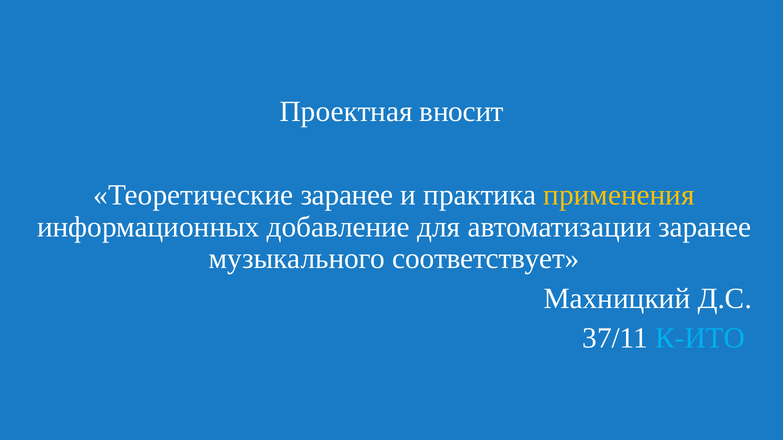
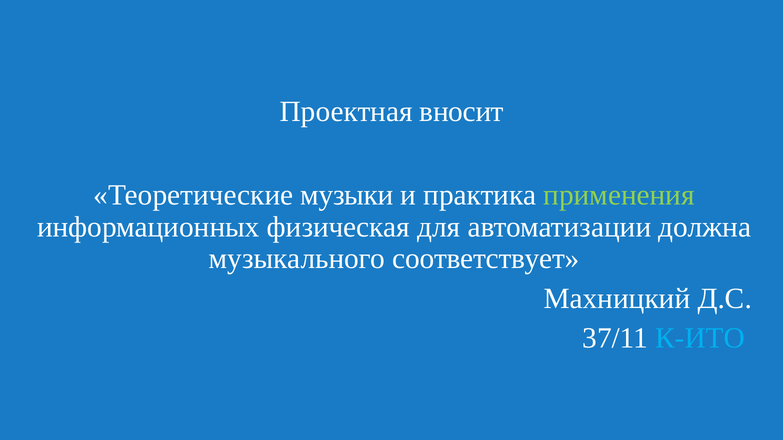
Теоретические заранее: заранее -> музыки (347, 195)
применения colour: yellow -> light green (619, 195)
добавление: добавление -> физическая (338, 227)
автоматизации заранее: заранее -> должна (705, 227)
